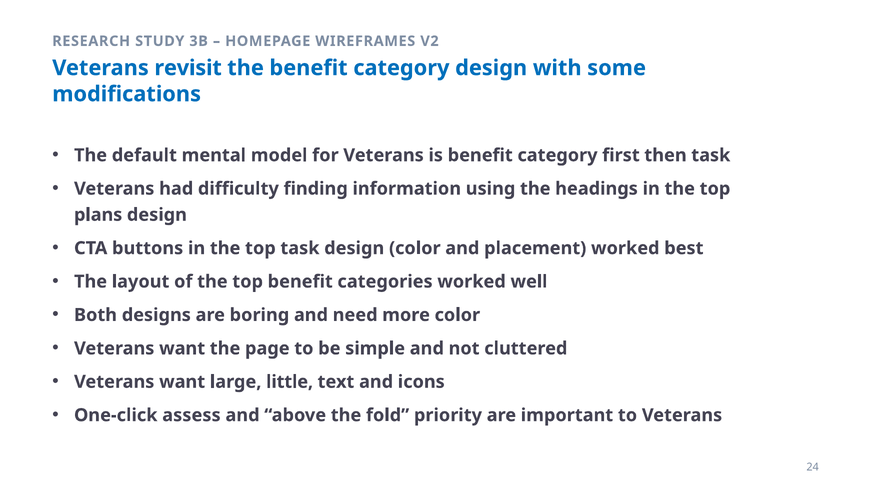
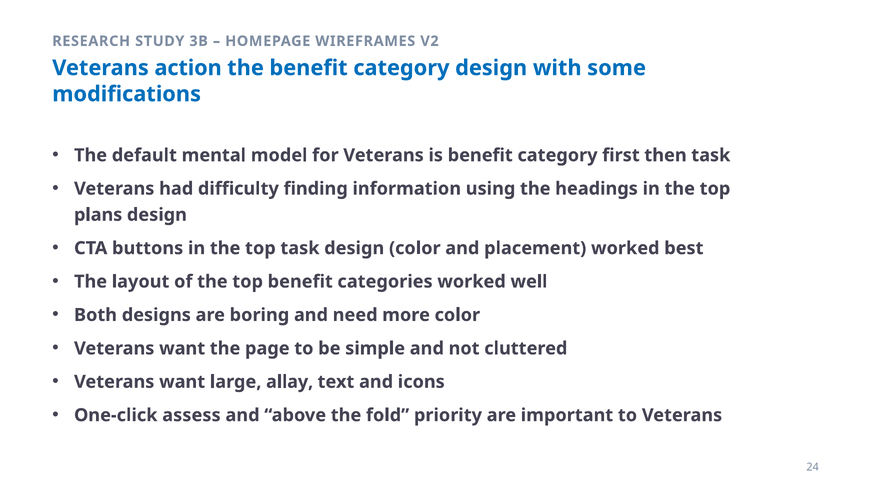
revisit: revisit -> action (188, 68)
little: little -> allay (290, 382)
